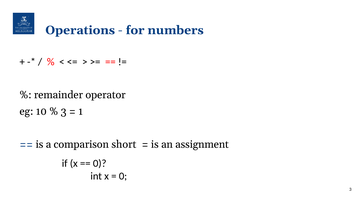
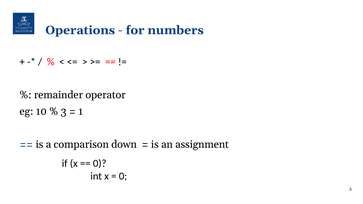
short: short -> down (124, 144)
